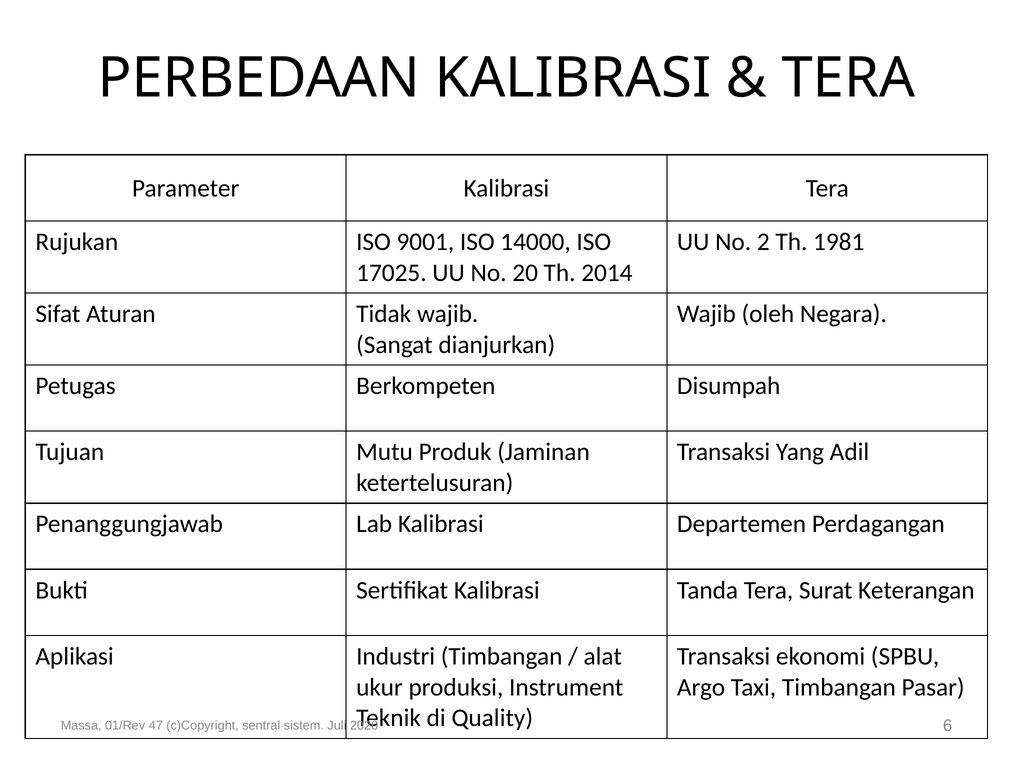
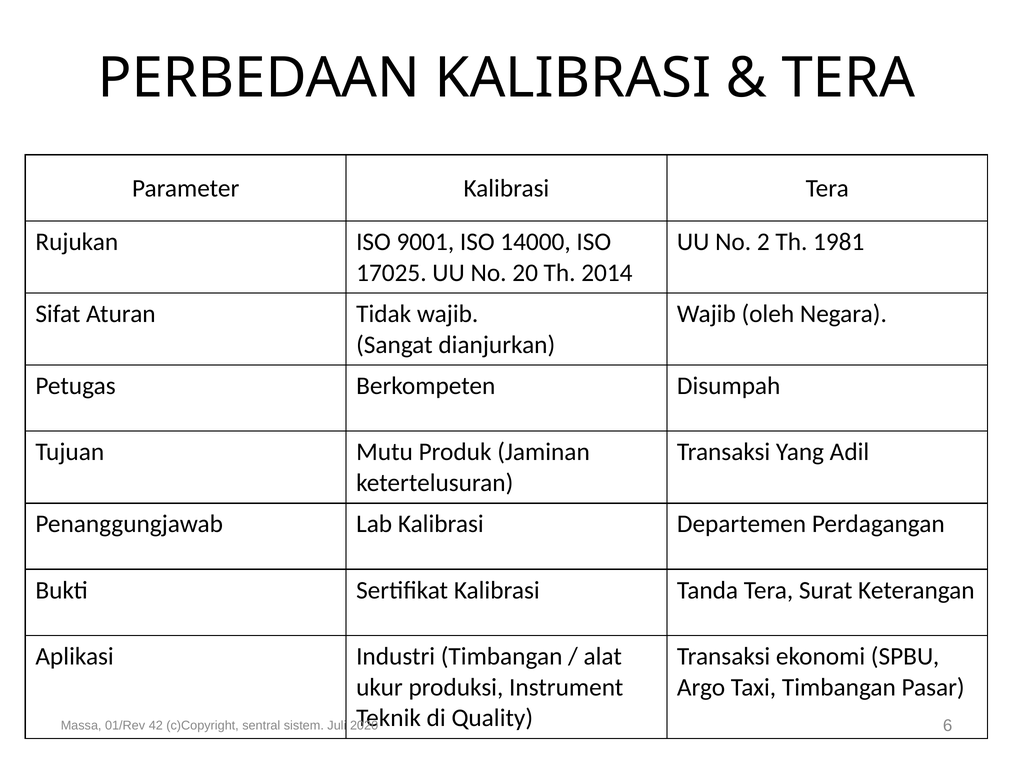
47: 47 -> 42 (156, 725)
